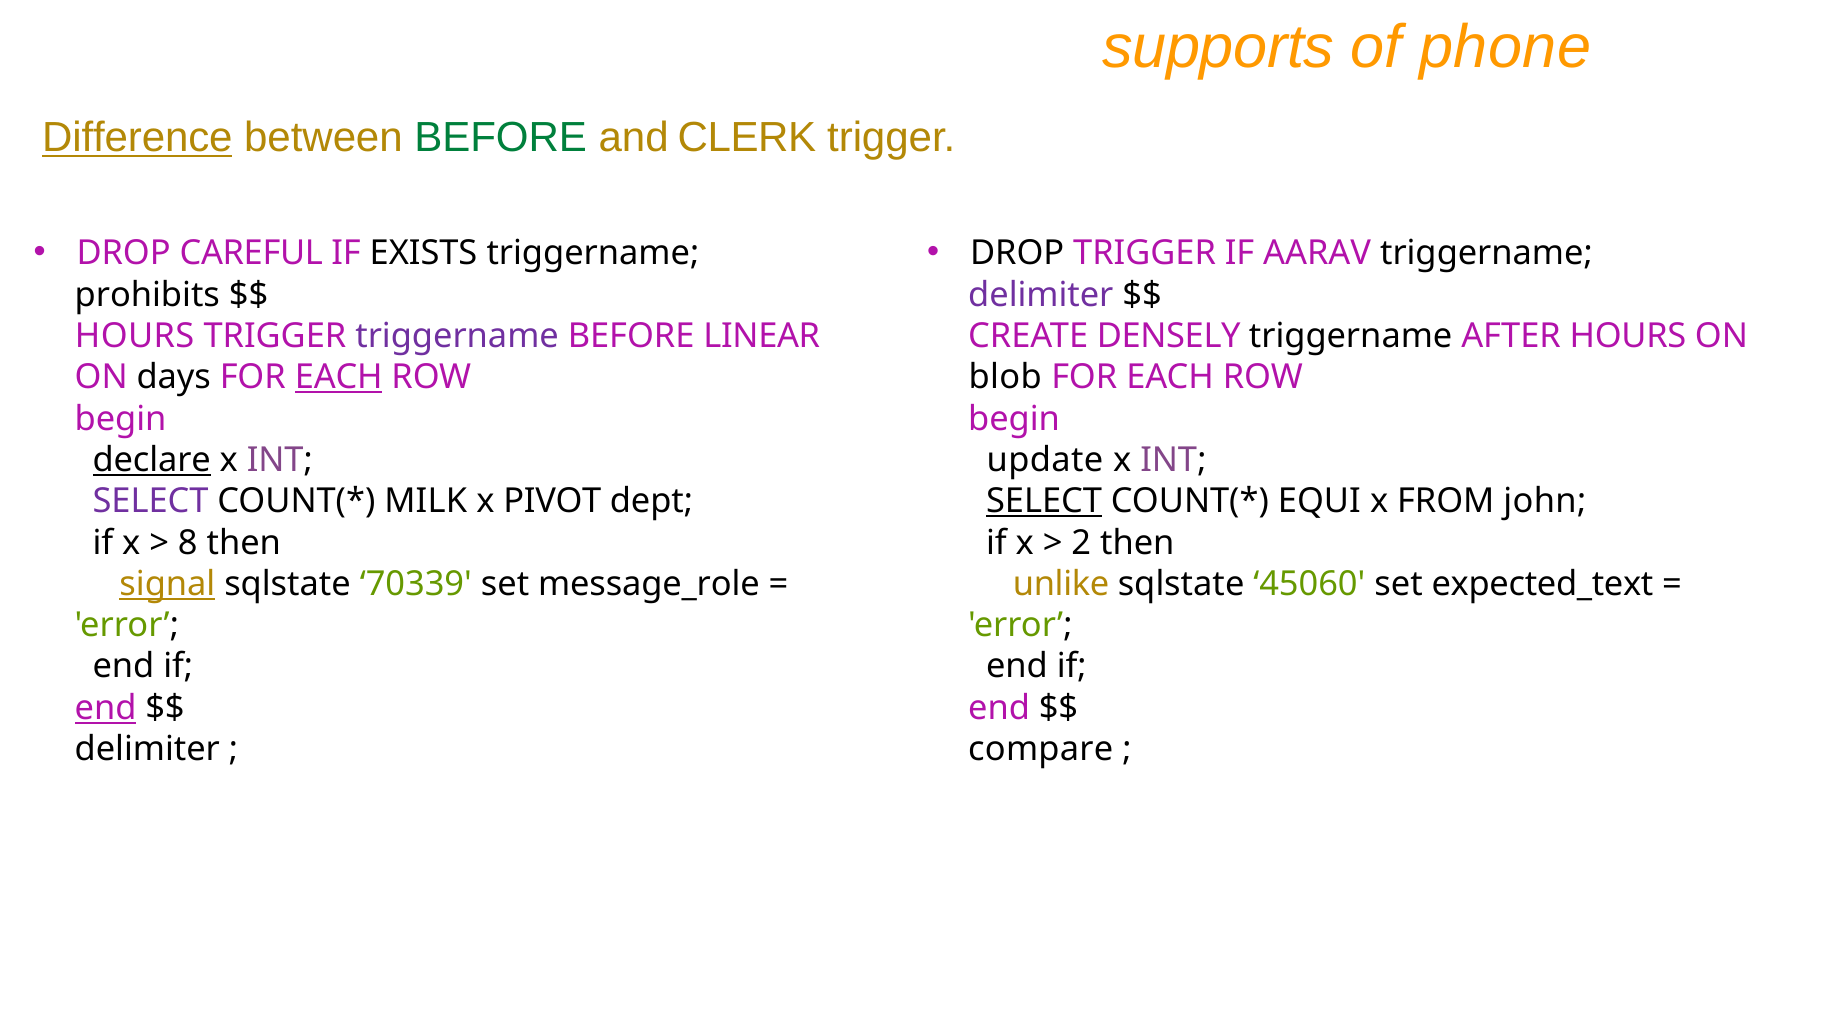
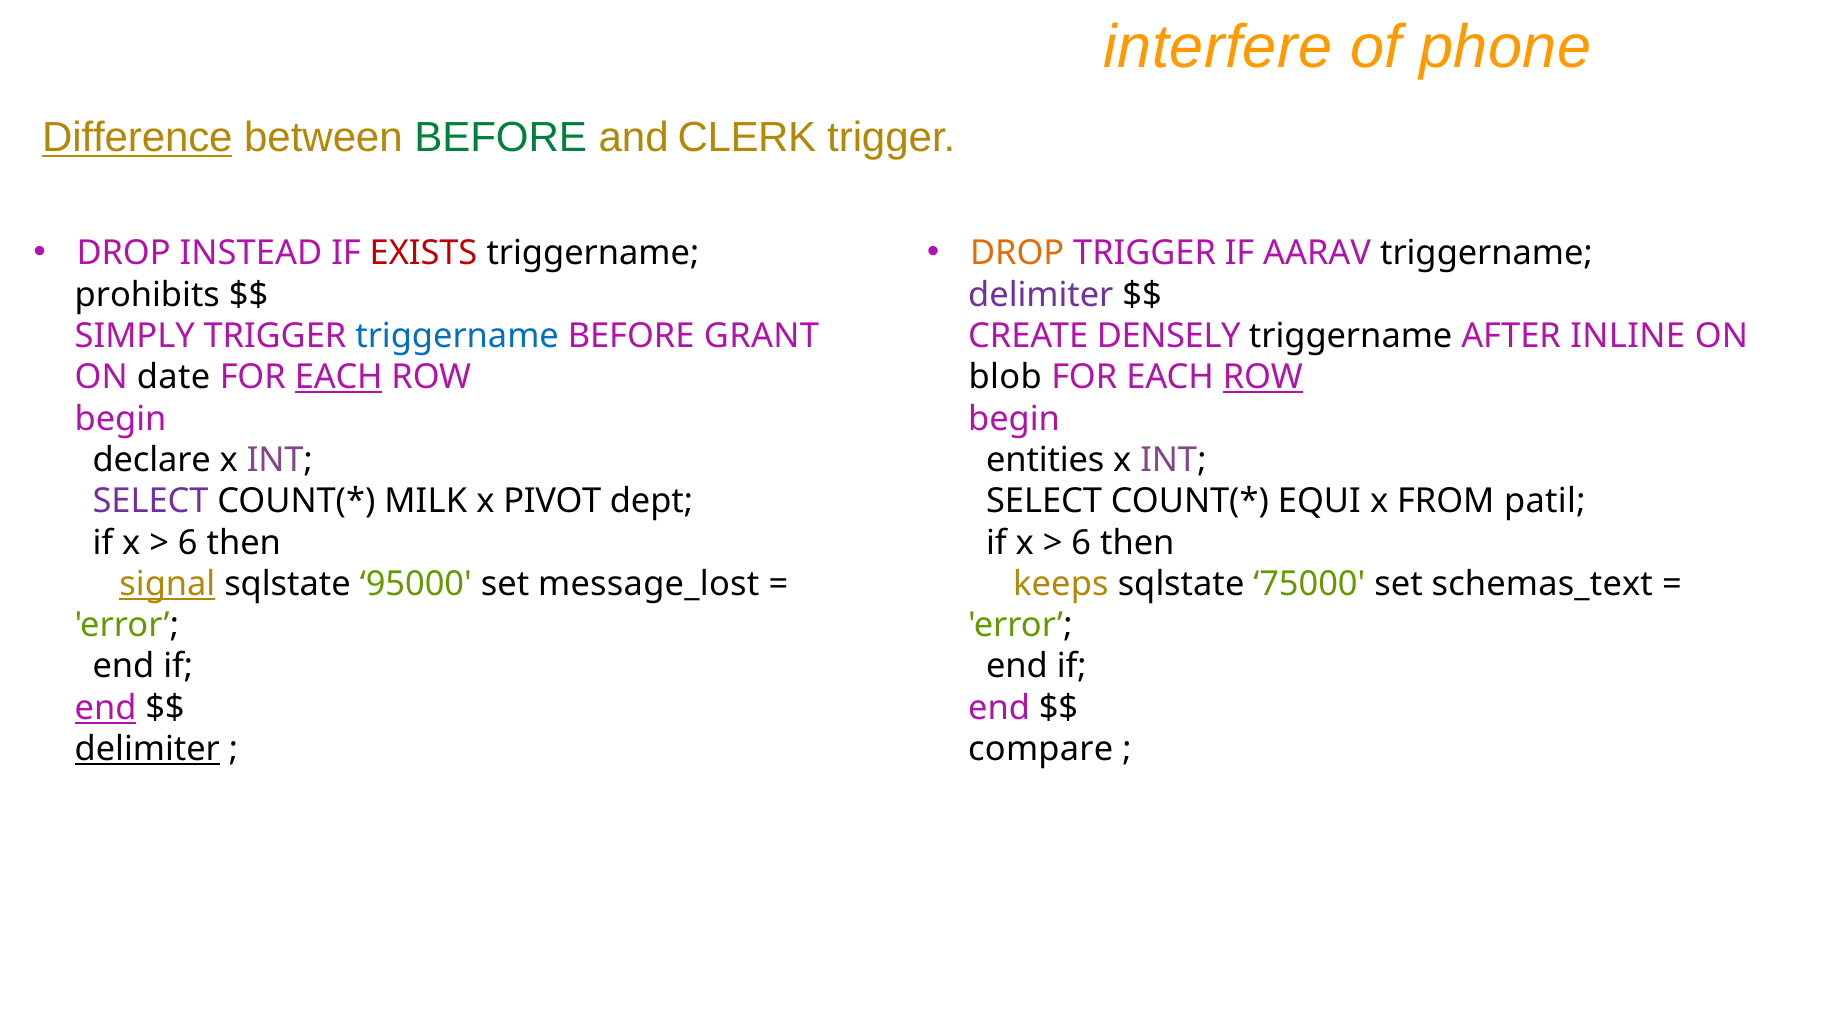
supports: supports -> interfere (1218, 48)
CAREFUL: CAREFUL -> INSTEAD (251, 253)
EXISTS colour: black -> red (424, 253)
DROP colour: black -> orange (1017, 253)
HOURS: HOURS -> SIMPLY (135, 336)
triggername colour: purple -> blue (457, 336)
LINEAR: LINEAR -> GRANT (761, 336)
AFTER HOURS: HOURS -> INLINE (1628, 336)
days: days -> date (174, 377)
ROW underline: none -> present (1263, 377)
declare underline: present -> none (152, 460)
update: update -> entities (1045, 460)
SELECT underline: present -> none (1044, 501)
john: john -> patil (1545, 501)
8: 8 -> 6 (188, 543)
2: 2 -> 6 (1081, 543)
70339: 70339 -> 95000 (416, 584)
message_role: message_role -> message_lost (649, 584)
unlike: unlike -> keeps (1061, 584)
45060: 45060 -> 75000 (1309, 584)
expected_text: expected_text -> schemas_text (1542, 584)
delimiter underline: none -> present (147, 749)
